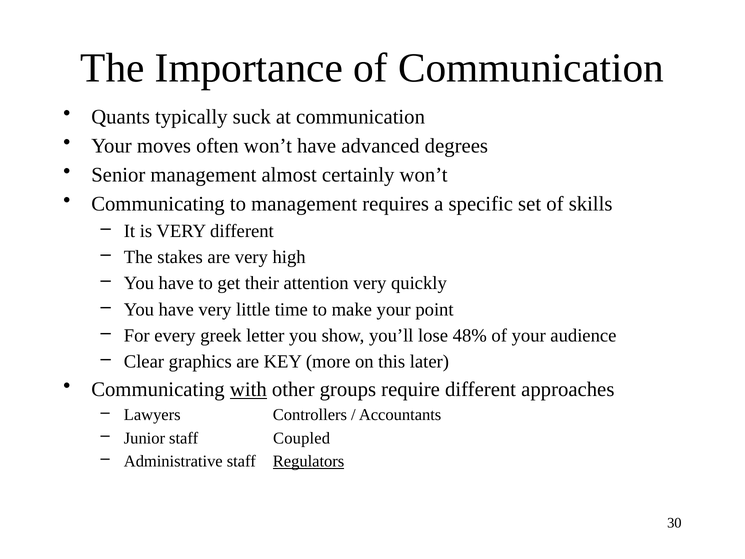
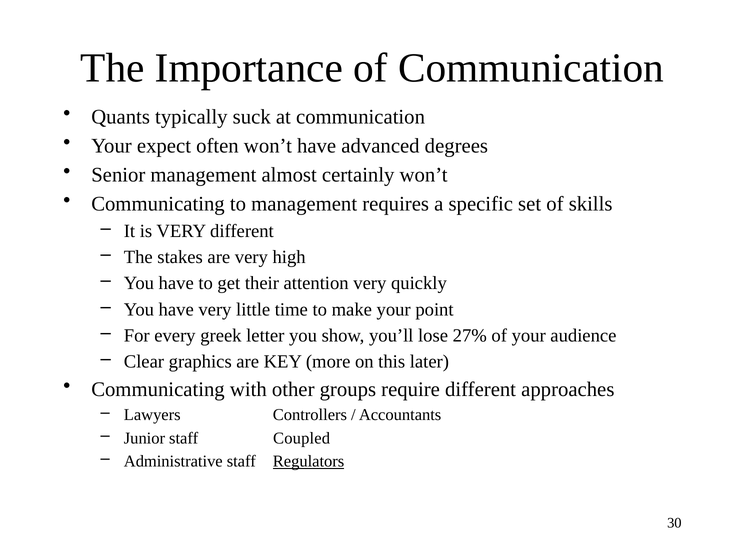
moves: moves -> expect (164, 146)
48%: 48% -> 27% (470, 335)
with underline: present -> none (248, 389)
